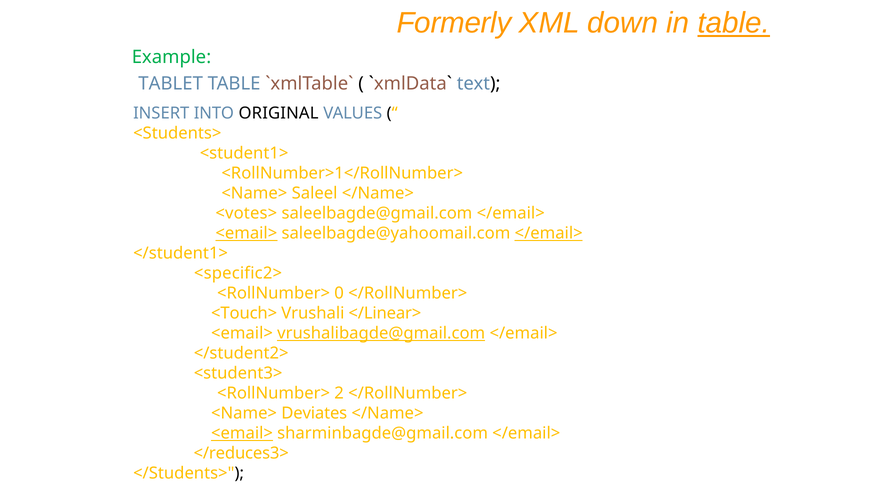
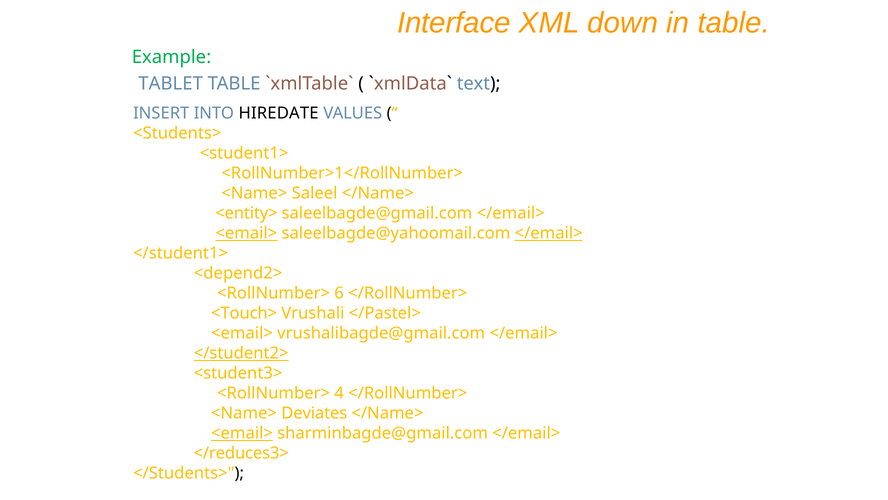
Formerly: Formerly -> Interface (454, 23)
table underline: present -> none (734, 23)
ORIGINAL: ORIGINAL -> HIREDATE (279, 113)
<votes>: <votes> -> <entity> (246, 213)
<specific2>: <specific2> -> <depend2> (238, 273)
0: 0 -> 6 (339, 293)
</Linear>: </Linear> -> </Pastel> (385, 313)
vrushalibagde@gmail.com underline: present -> none (381, 333)
</student2> underline: none -> present (241, 353)
2: 2 -> 4 (339, 393)
